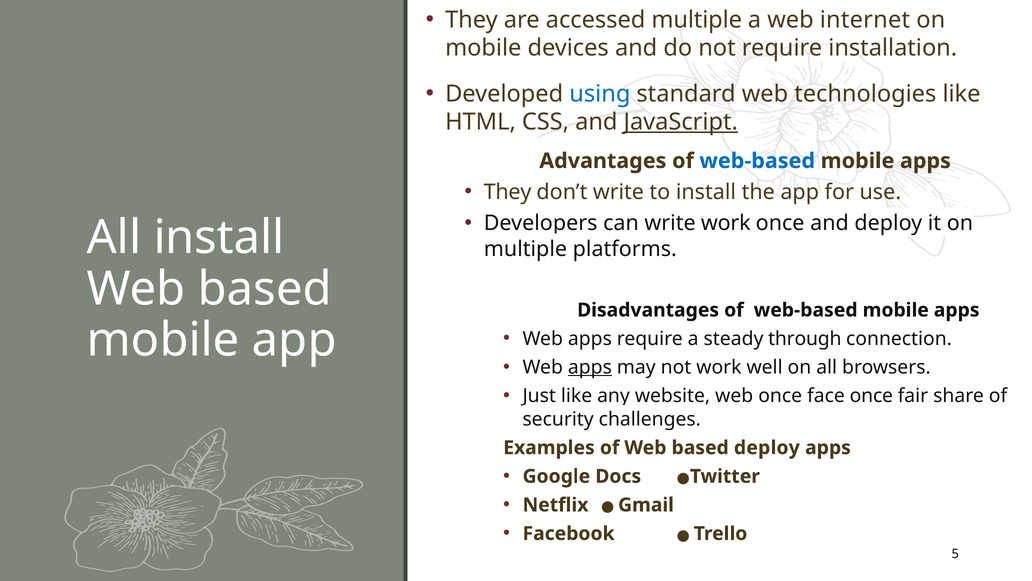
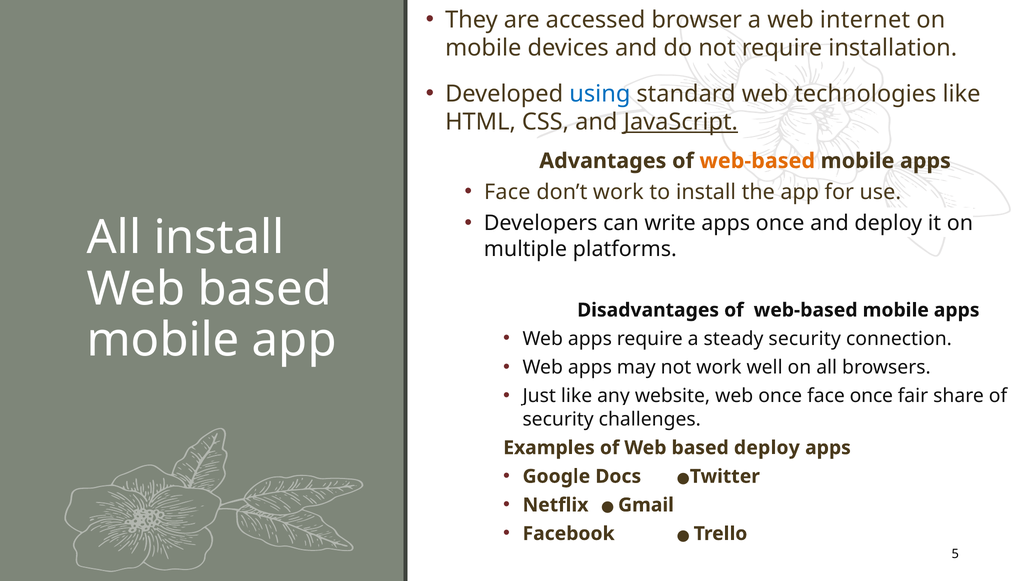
accessed multiple: multiple -> browser (697, 20)
web-based colour: blue -> orange (757, 161)
They: They -> Face (507, 192)
don’t write: write -> work (618, 192)
work: work -> apps (726, 223)
steady through: through -> security (805, 338)
apps underline: present -> none (590, 367)
